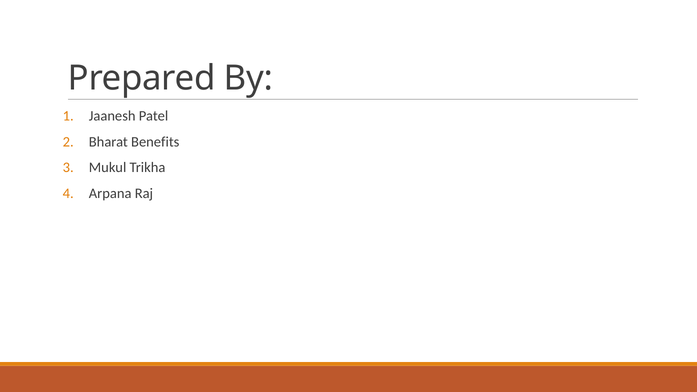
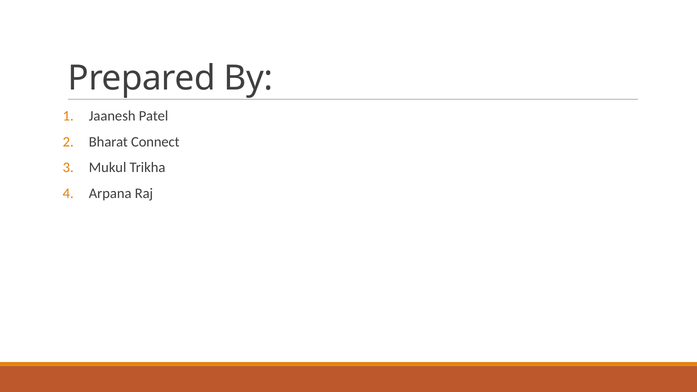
Benefits: Benefits -> Connect (155, 142)
